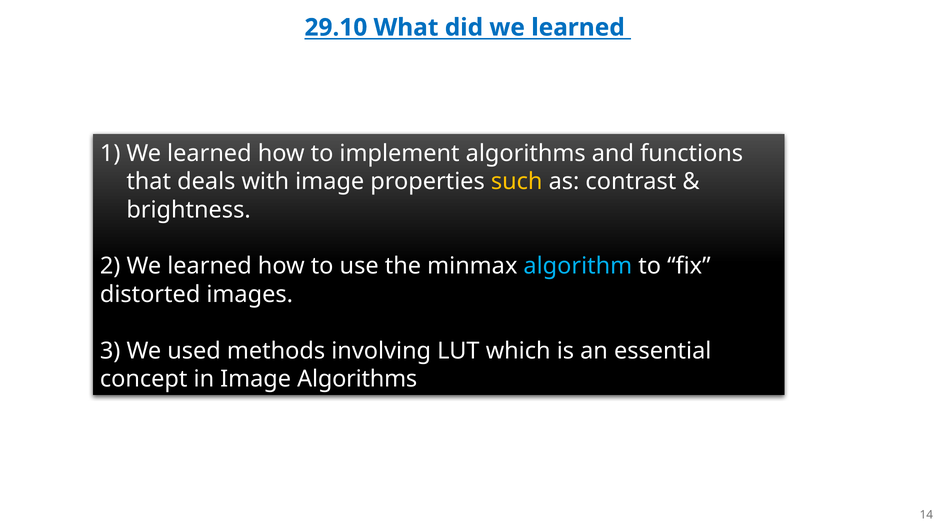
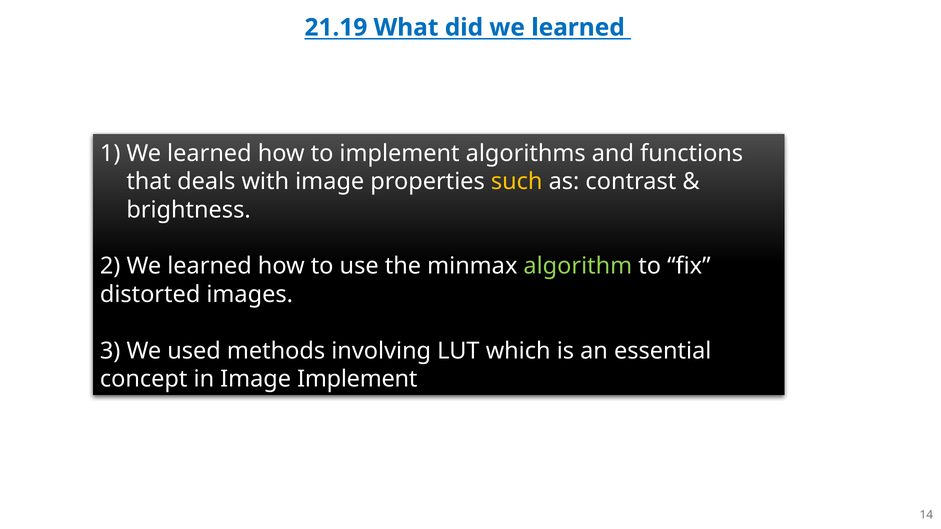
29.10: 29.10 -> 21.19 (336, 28)
algorithm colour: light blue -> light green (578, 266)
Image Algorithms: Algorithms -> Implement (357, 379)
